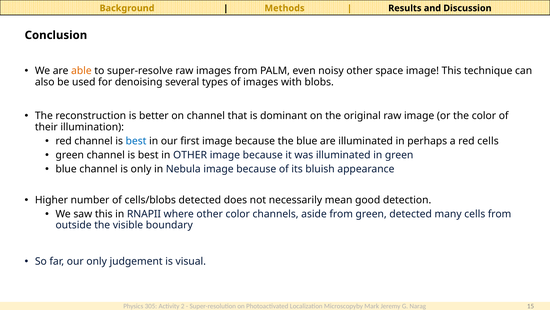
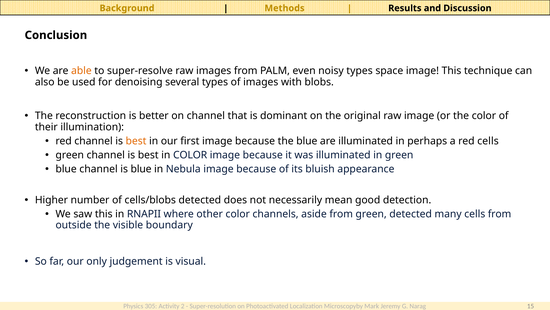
noisy other: other -> types (360, 71)
best colour: blue -> orange (136, 141)
in OTHER: OTHER -> COLOR (190, 155)
is only: only -> blue (141, 169)
